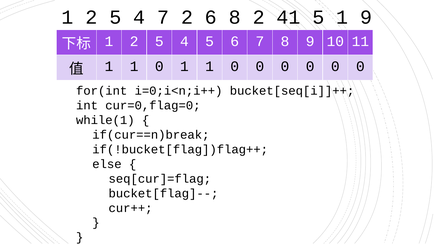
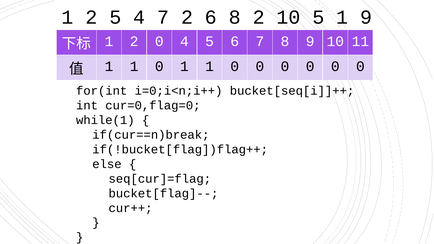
2 41: 41 -> 10 (289, 17)
5: 5 -> 0 (159, 41)
